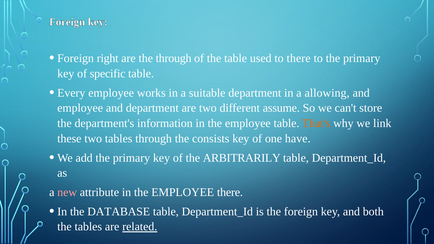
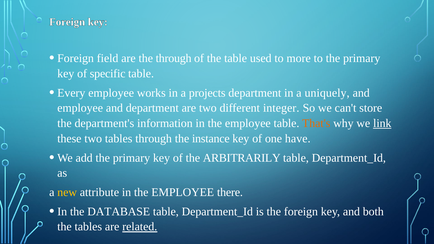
right: right -> field (108, 58)
to there: there -> more (299, 58)
suitable: suitable -> projects (207, 93)
allowing: allowing -> uniquely (327, 93)
assume: assume -> integer (281, 108)
link underline: none -> present (382, 123)
consists: consists -> instance (211, 139)
new colour: pink -> yellow (67, 192)
